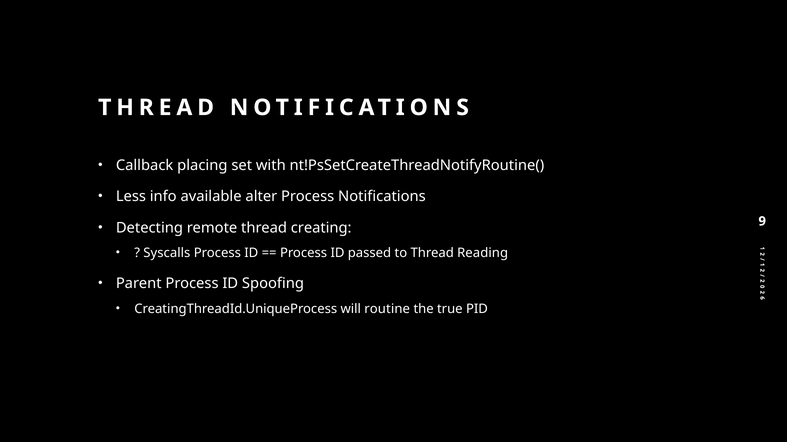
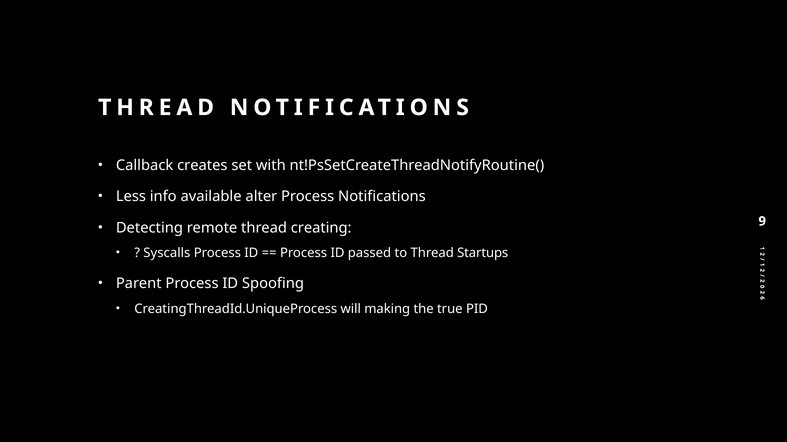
placing: placing -> creates (202, 166)
Reading: Reading -> Startups (483, 253)
routine: routine -> making (387, 309)
